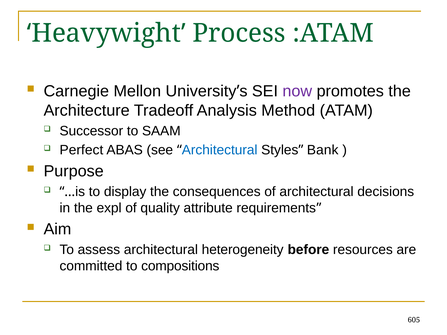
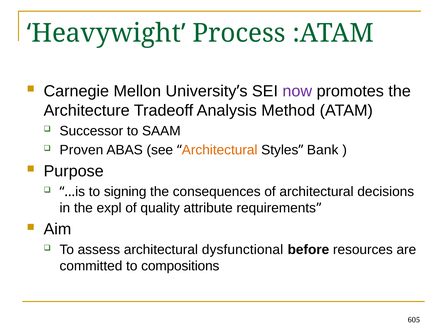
Perfect: Perfect -> Proven (81, 150)
Architectural colour: blue -> orange (220, 150)
display: display -> signing (125, 192)
heterogeneity: heterogeneity -> dysfunctional (243, 250)
